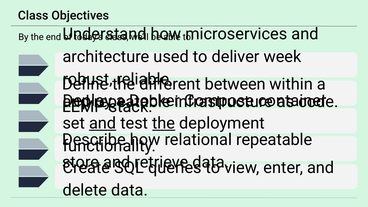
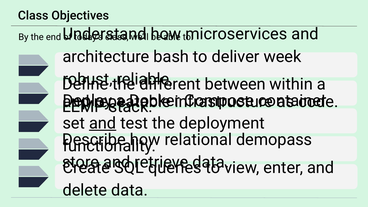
used: used -> bash (171, 57)
the underline: present -> none (164, 123)
relational repeatable: repeatable -> demopass (274, 140)
